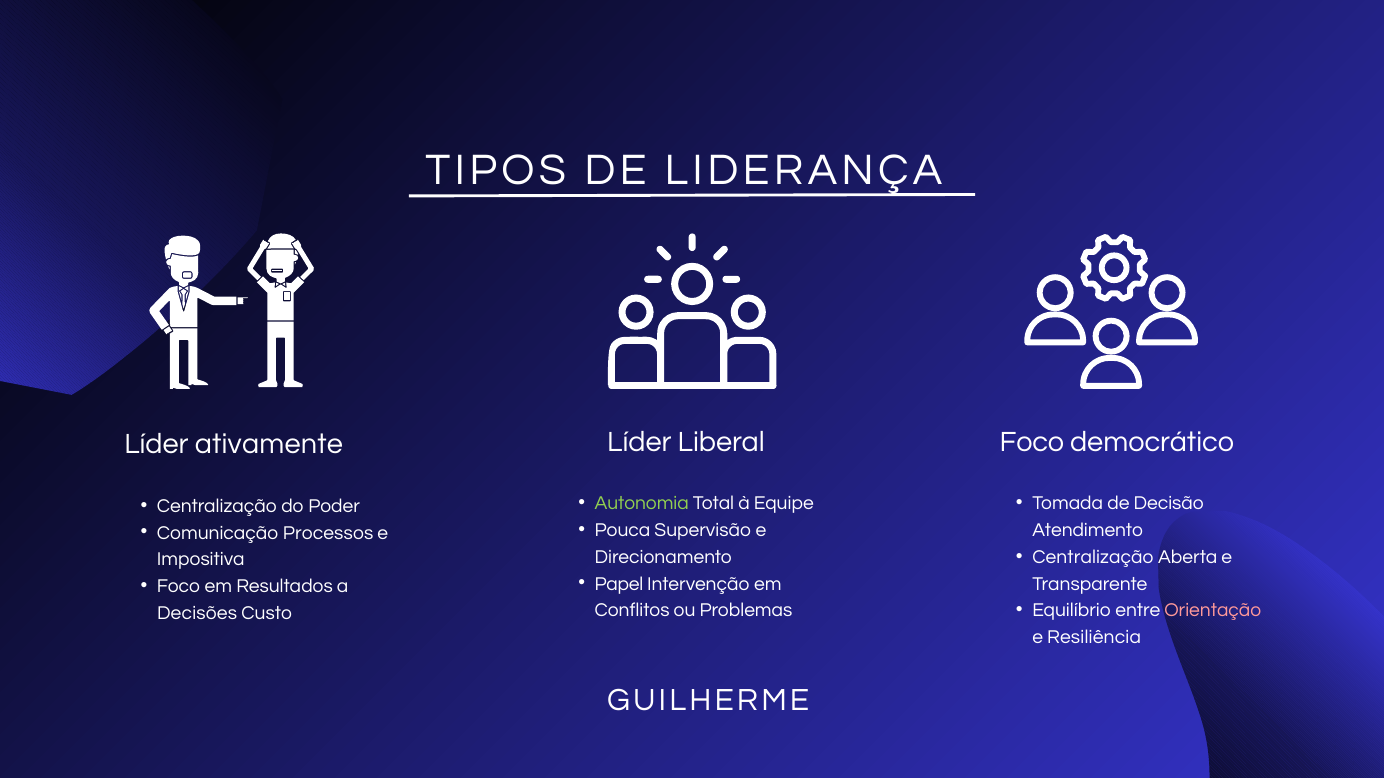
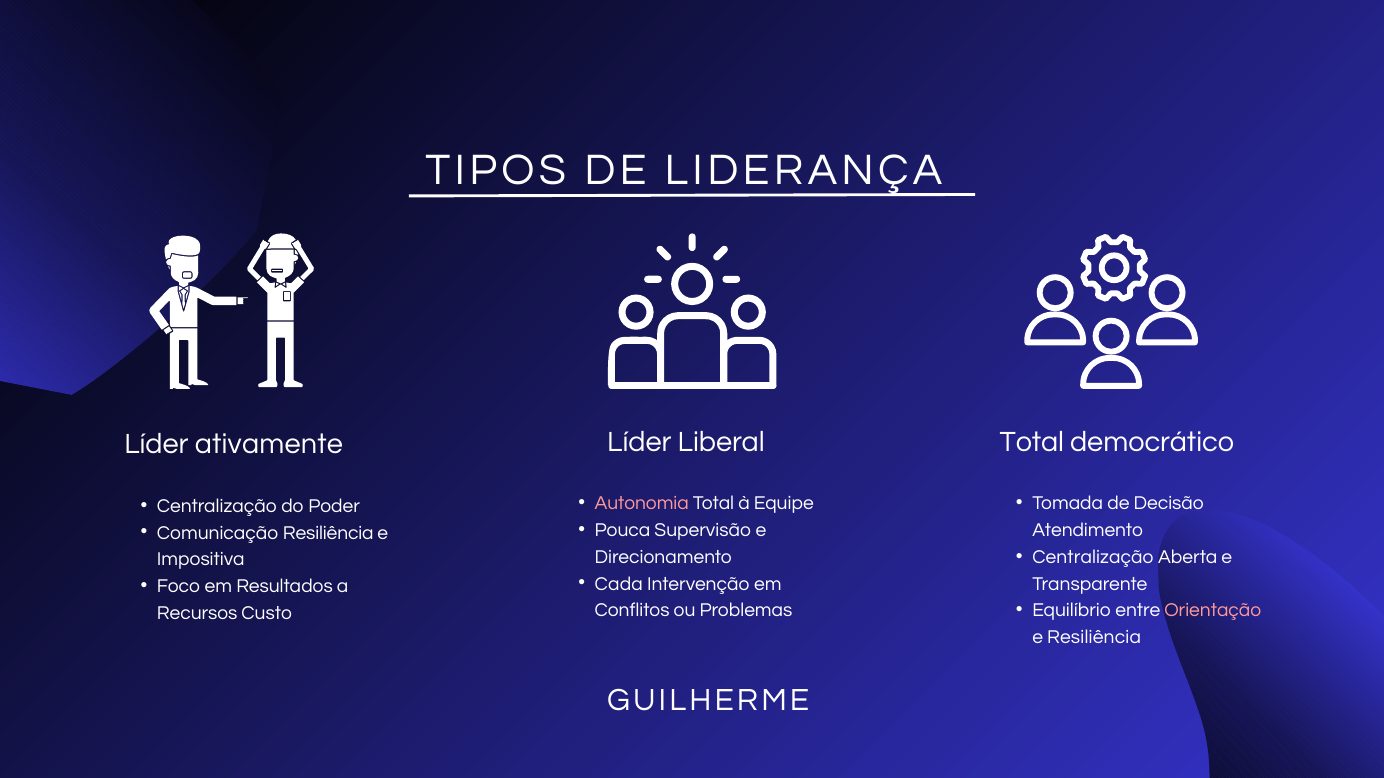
Liberal Foco: Foco -> Total (1032, 442)
Autonomia colour: light green -> pink (642, 503)
Comunicação Processos: Processos -> Resiliência (328, 533)
Papel: Papel -> Cada (619, 584)
Decisões: Decisões -> Recursos (197, 614)
